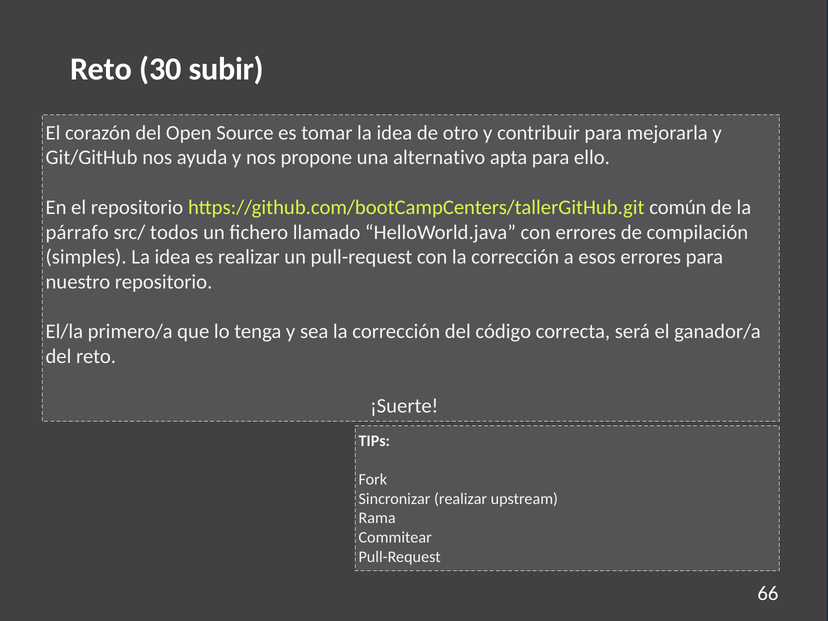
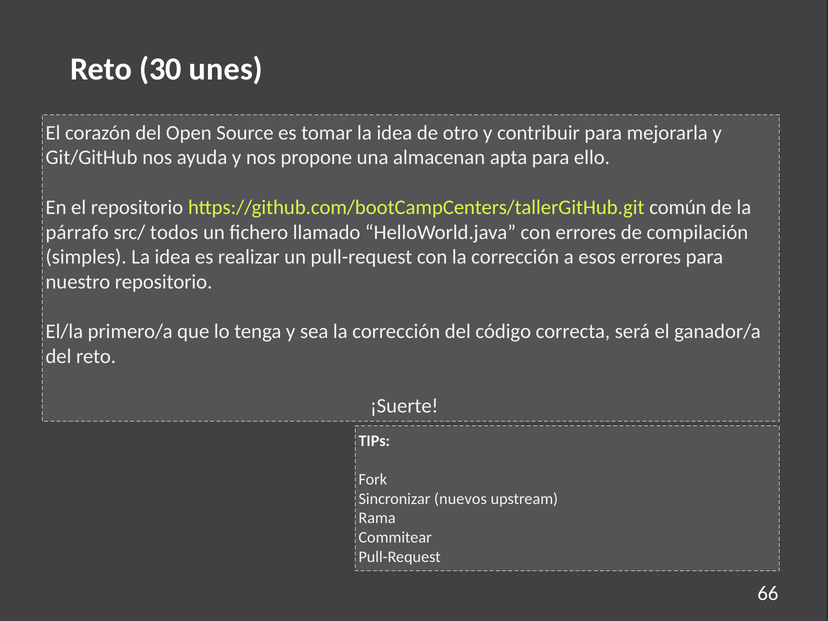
subir: subir -> unes (226, 69)
alternativo: alternativo -> almacenan (439, 158)
Sincronizar realizar: realizar -> nuevos (461, 499)
